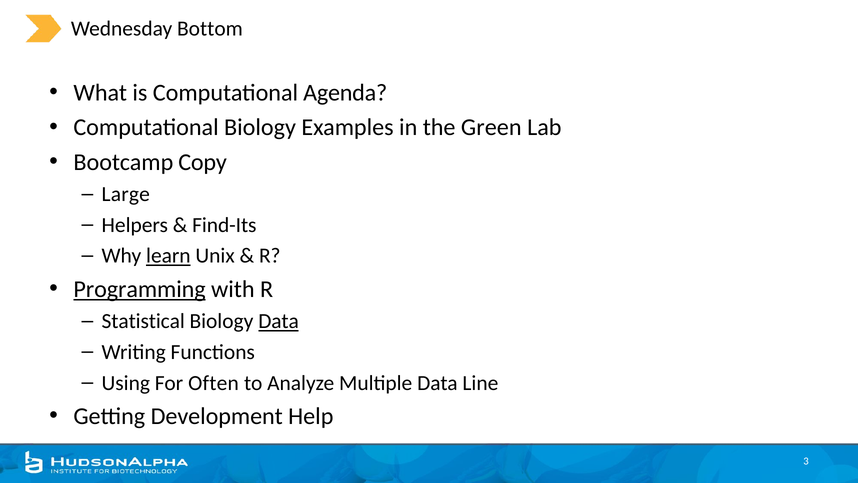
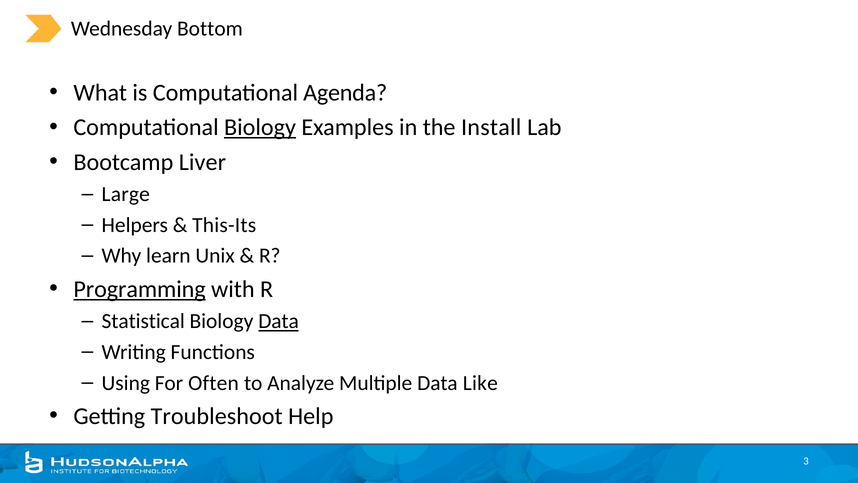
Biology underline: none -> present (260, 127)
Green: Green -> Install (491, 127)
Copy: Copy -> Liver (202, 162)
Find-Its: Find-Its -> This-Its (224, 225)
learn underline: present -> none (168, 256)
Line: Line -> Like (480, 383)
Development: Development -> Troubleshoot (217, 416)
